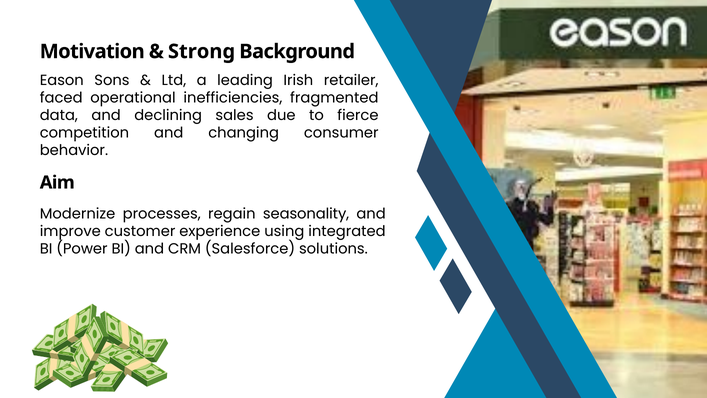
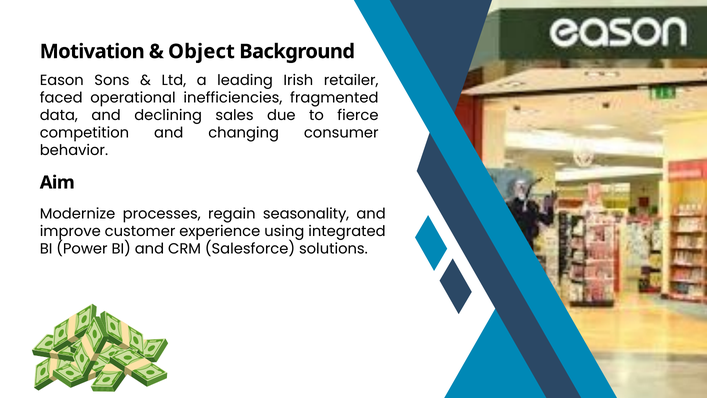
Strong: Strong -> Object (201, 51)
